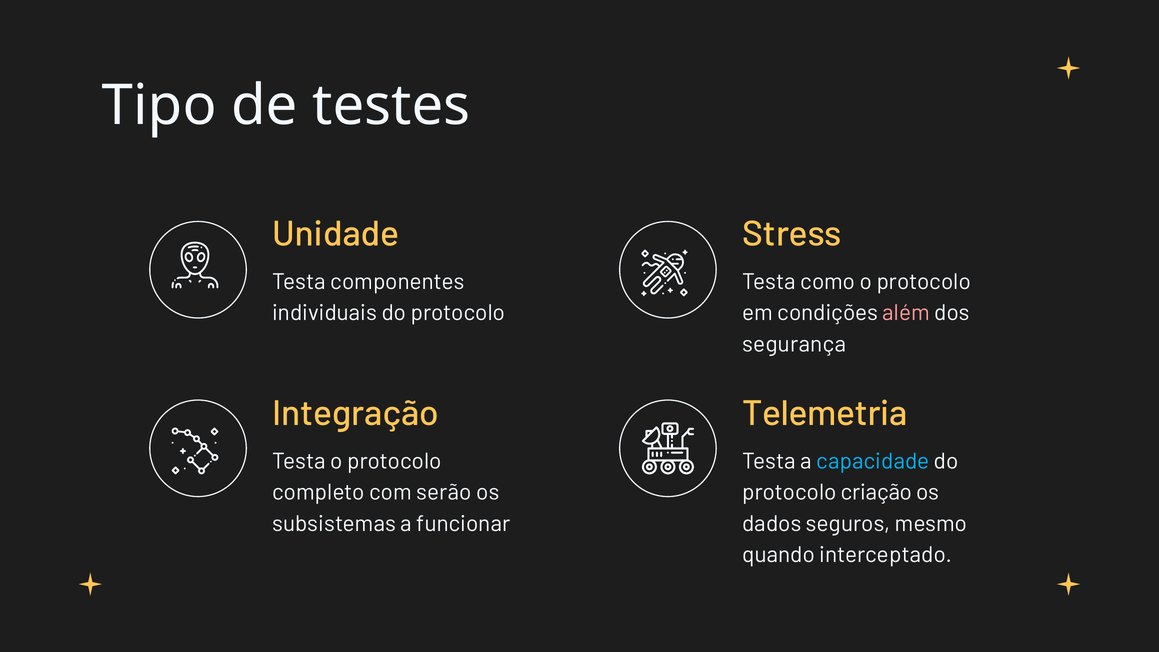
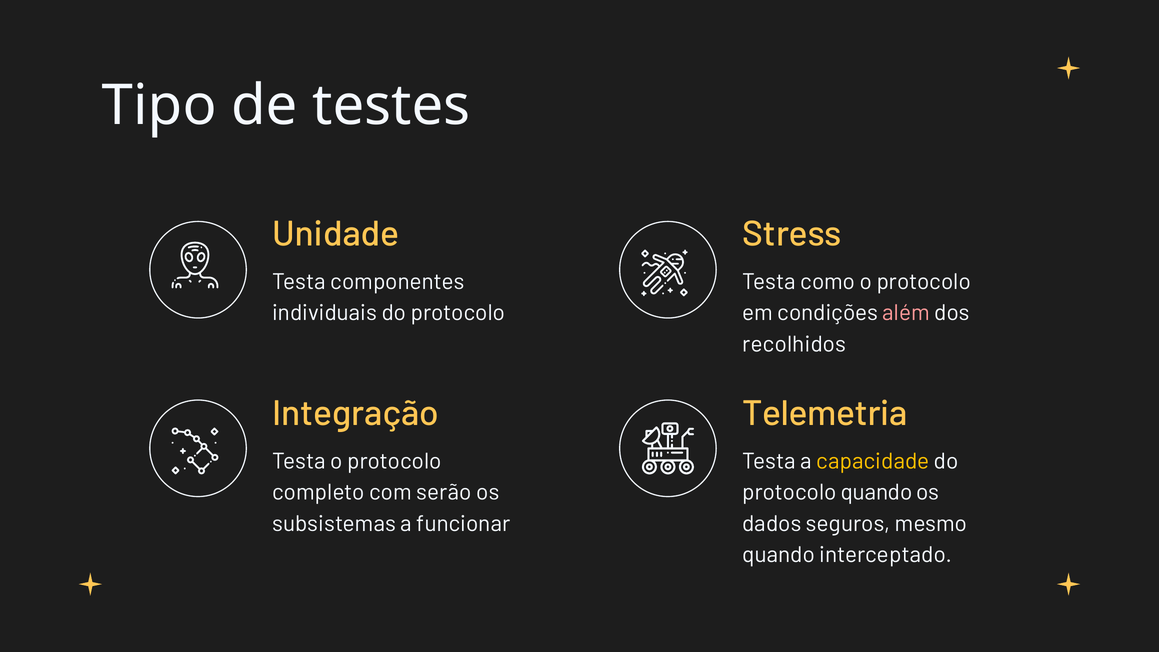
segurança: segurança -> recolhidos (794, 344)
capacidade colour: light blue -> yellow (873, 461)
protocolo criação: criação -> quando (876, 493)
